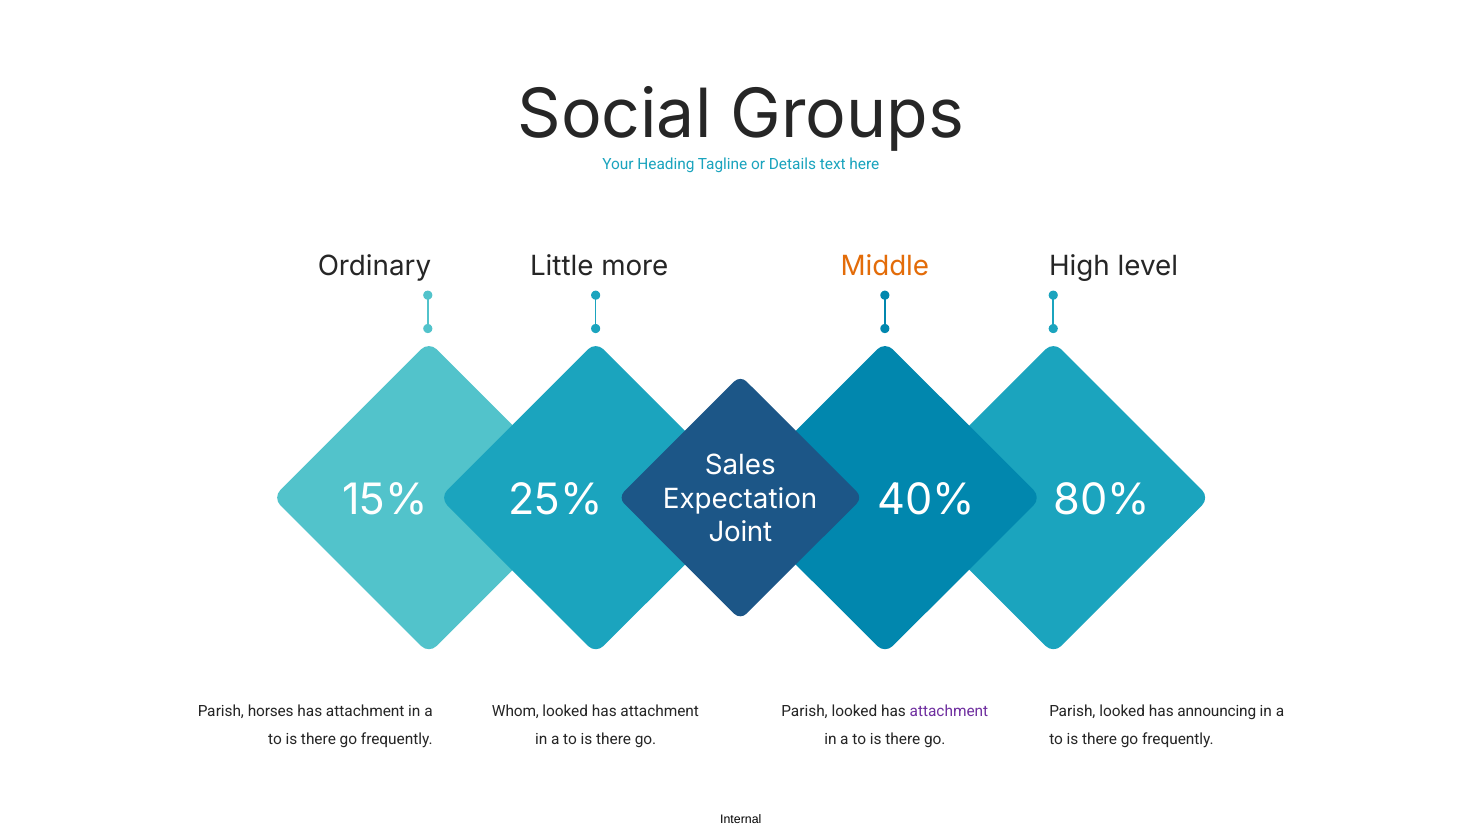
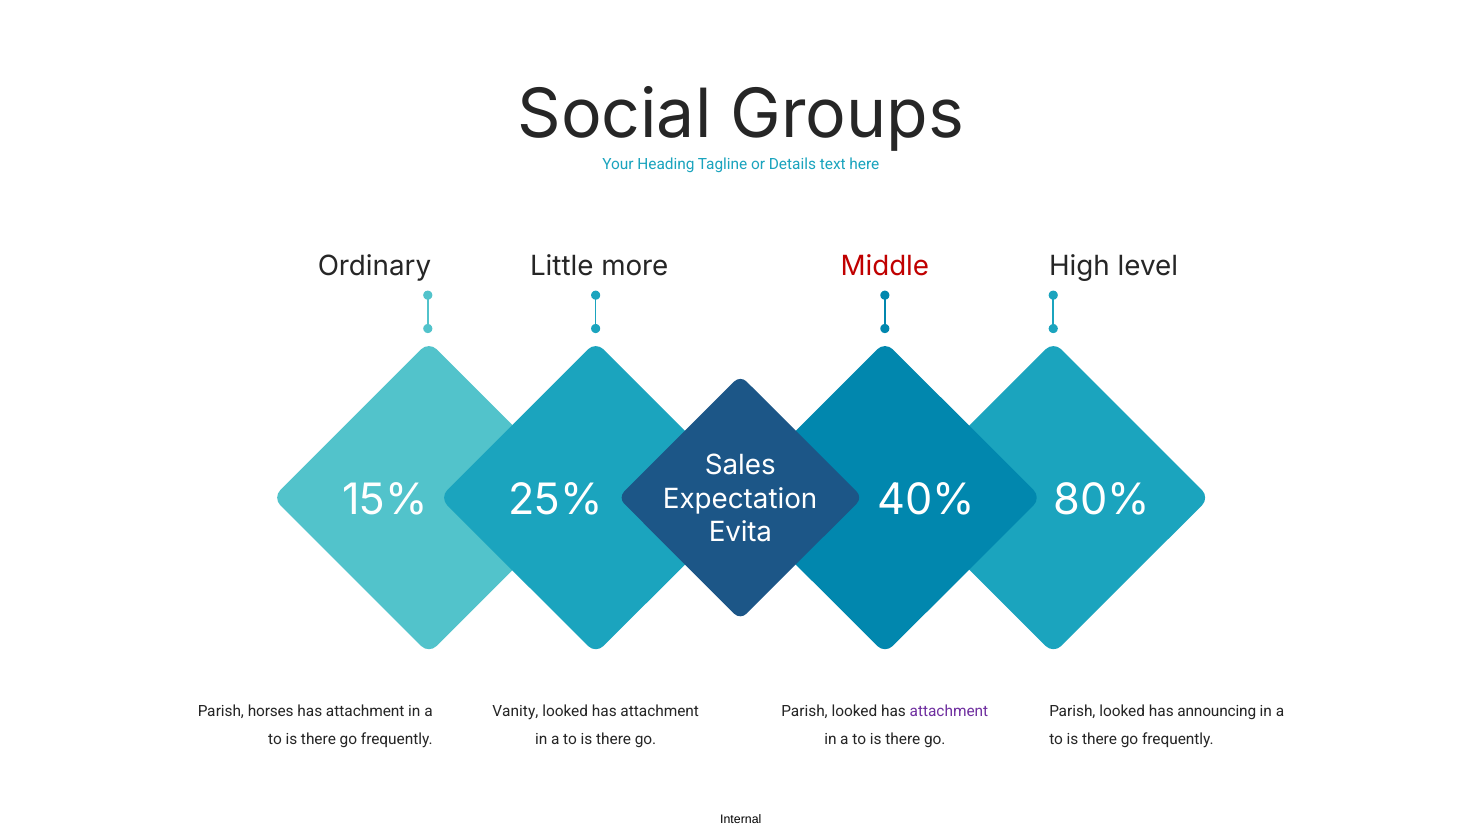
Middle colour: orange -> red (885, 266)
Joint: Joint -> Evita (740, 532)
Whom: Whom -> Vanity (515, 711)
